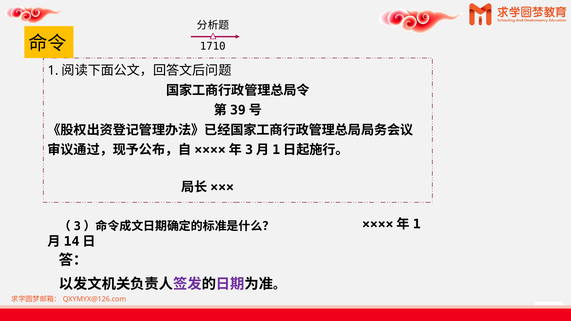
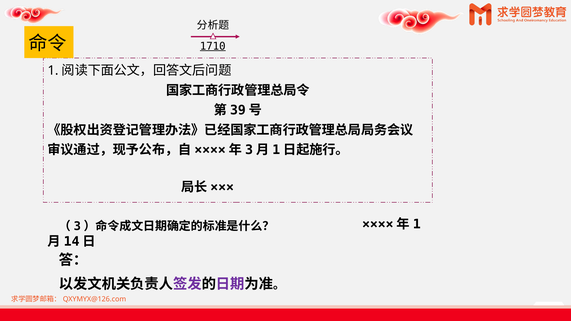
1710 underline: none -> present (213, 46)
